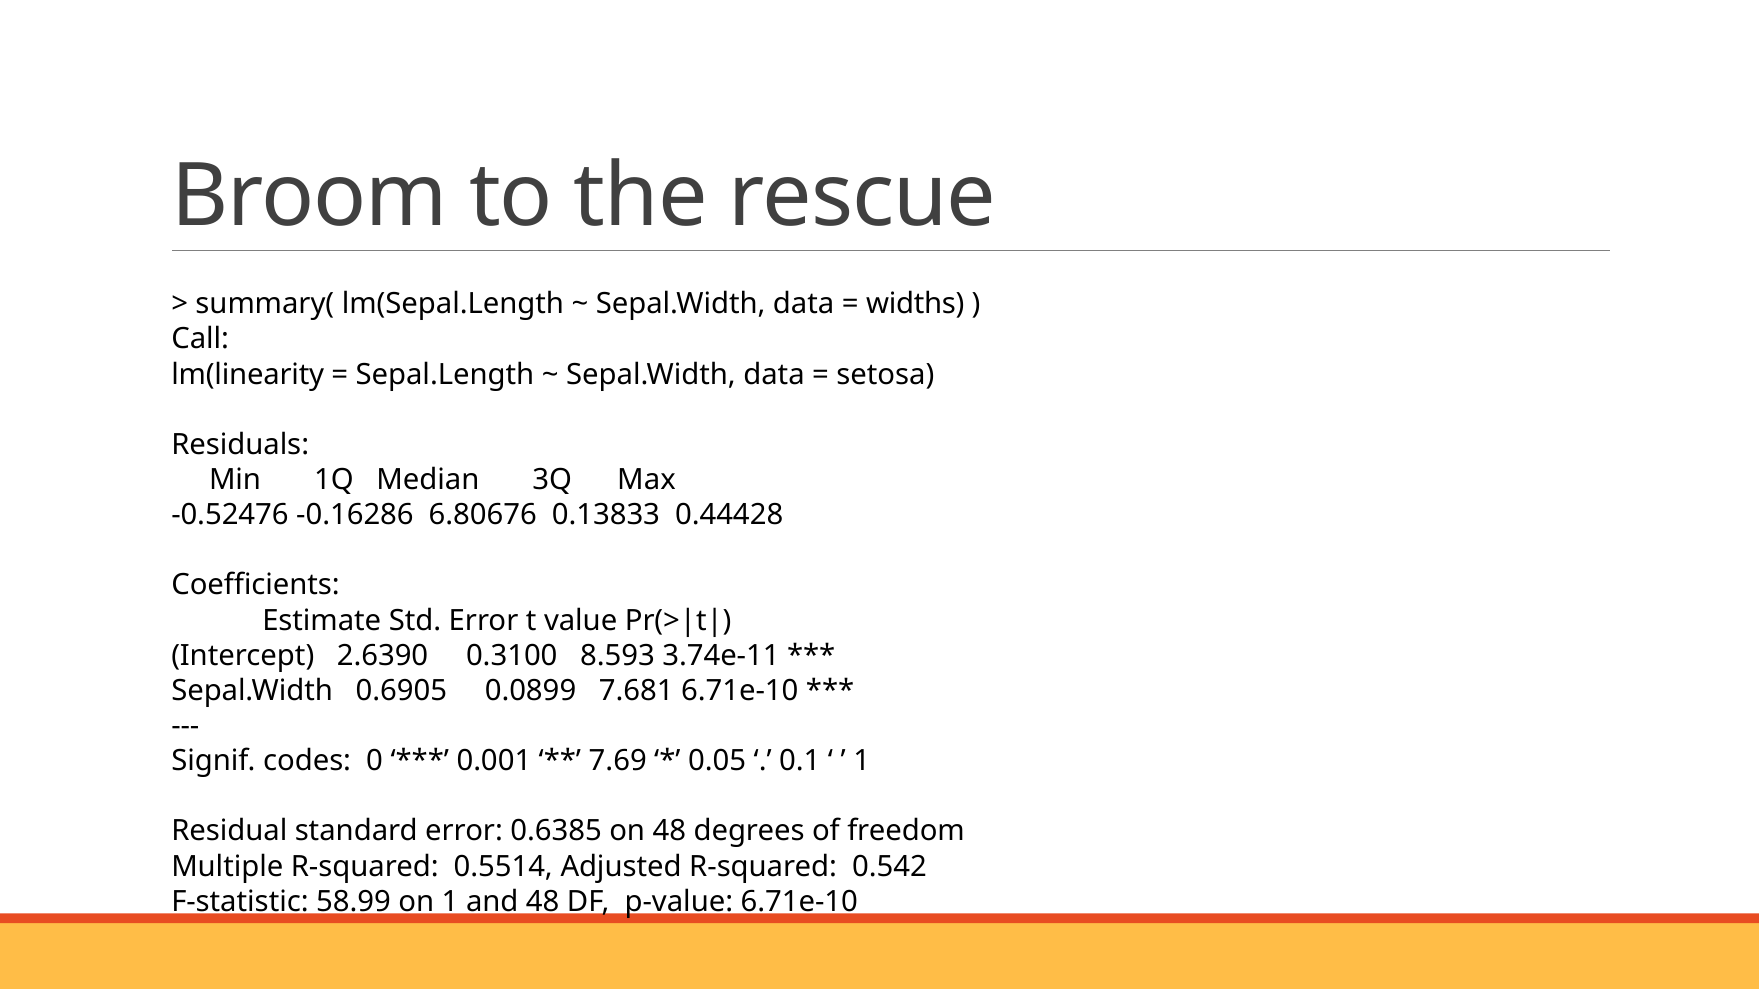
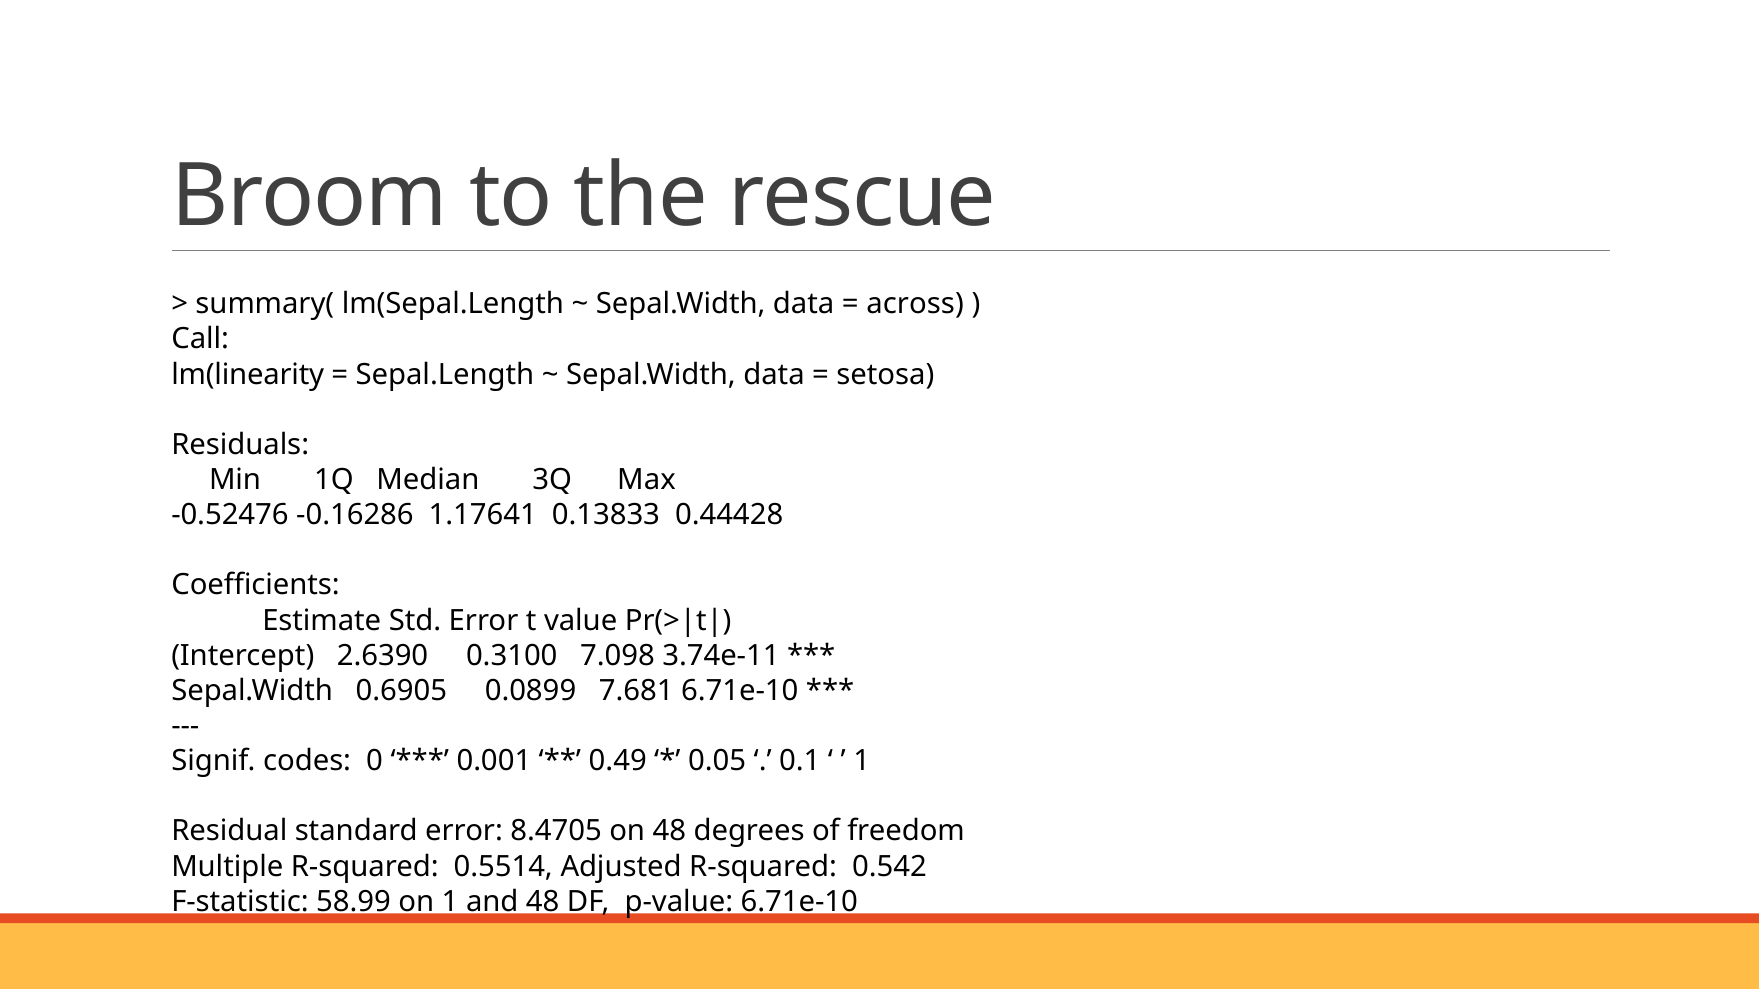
widths: widths -> across (915, 304)
6.80676: 6.80676 -> 1.17641 (483, 515)
8.593: 8.593 -> 7.098 (618, 656)
7.69: 7.69 -> 0.49 (618, 761)
0.6385: 0.6385 -> 8.4705 (556, 832)
